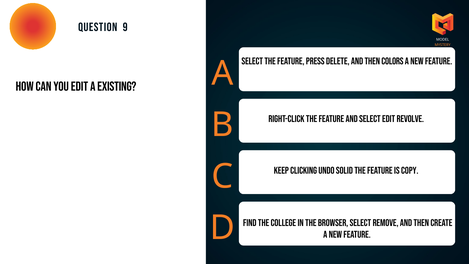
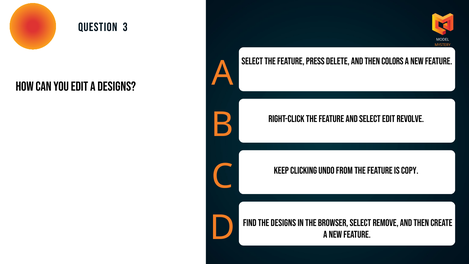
9: 9 -> 3 (125, 27)
a existing: existing -> designs (117, 87)
solid: solid -> from (344, 170)
the college: college -> designs (283, 223)
